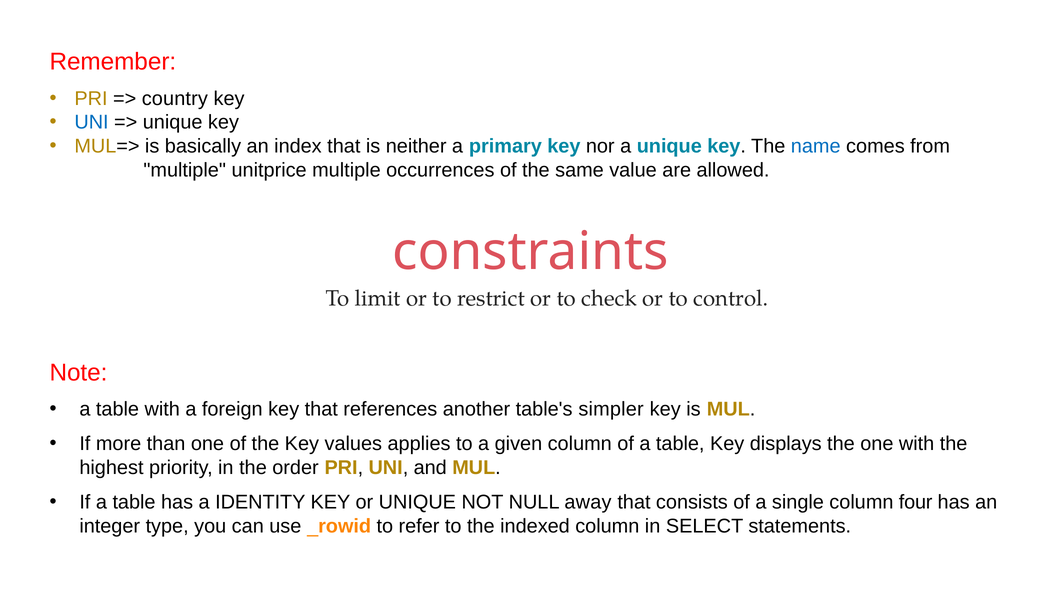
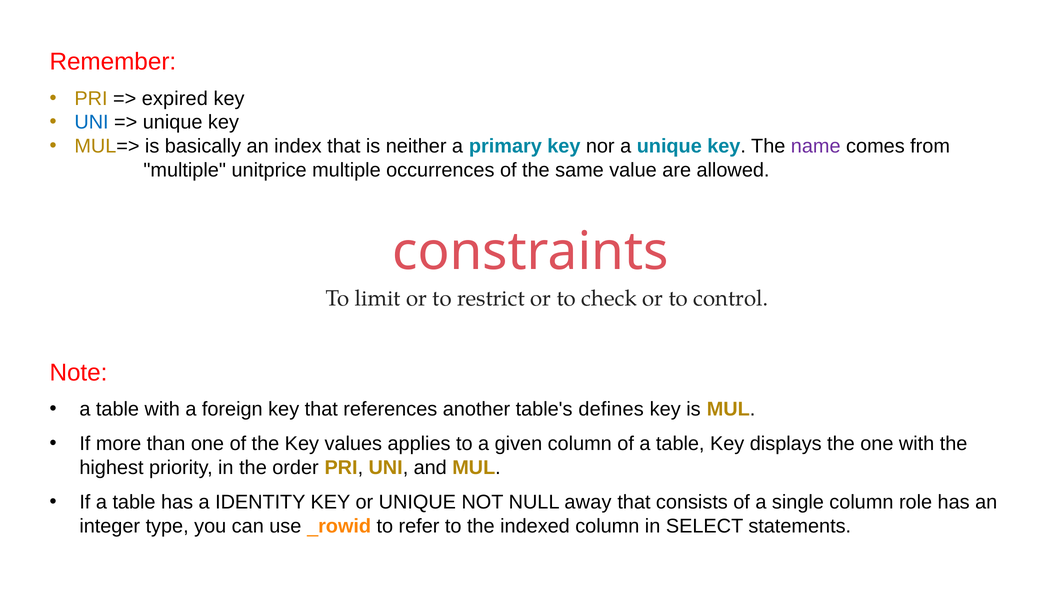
country: country -> expired (175, 98)
name colour: blue -> purple (816, 146)
simpler: simpler -> defines (611, 409)
four: four -> role (916, 502)
